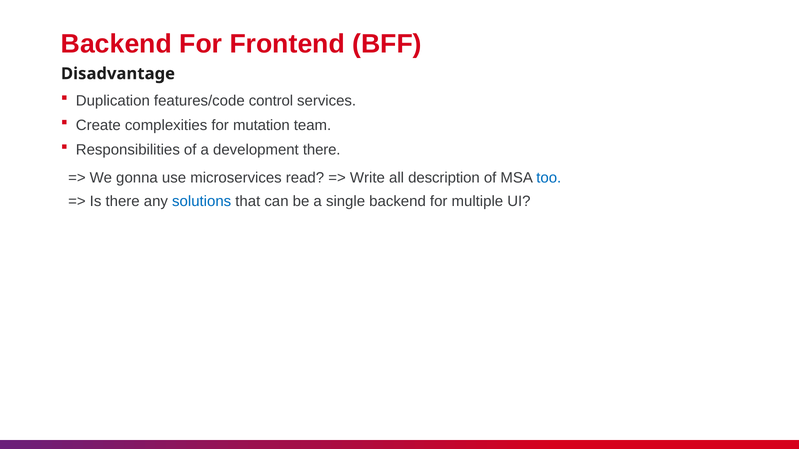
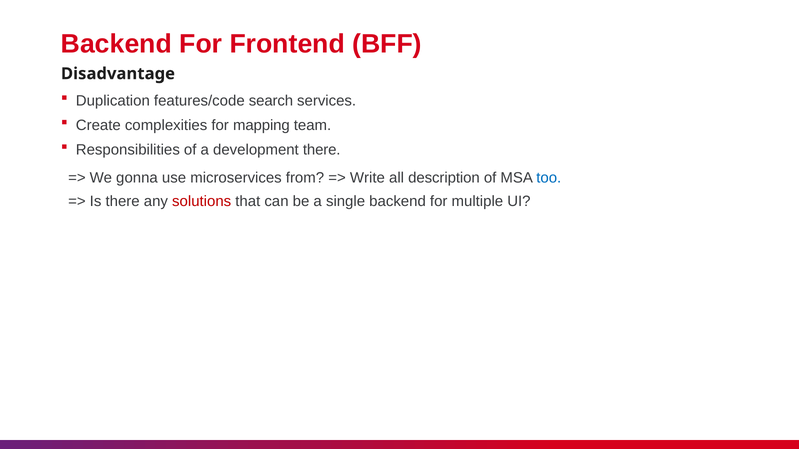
control: control -> search (271, 101)
mutation: mutation -> mapping (261, 125)
read: read -> from (305, 178)
solutions colour: blue -> red (202, 201)
